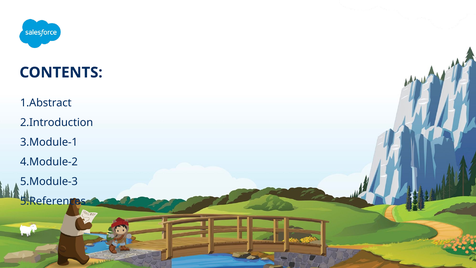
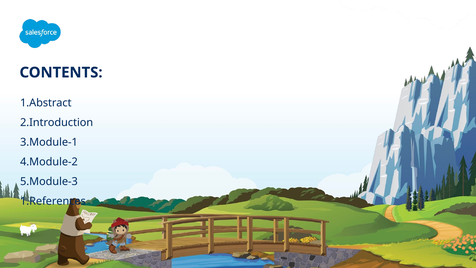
5.References: 5.References -> 1.References (53, 201)
